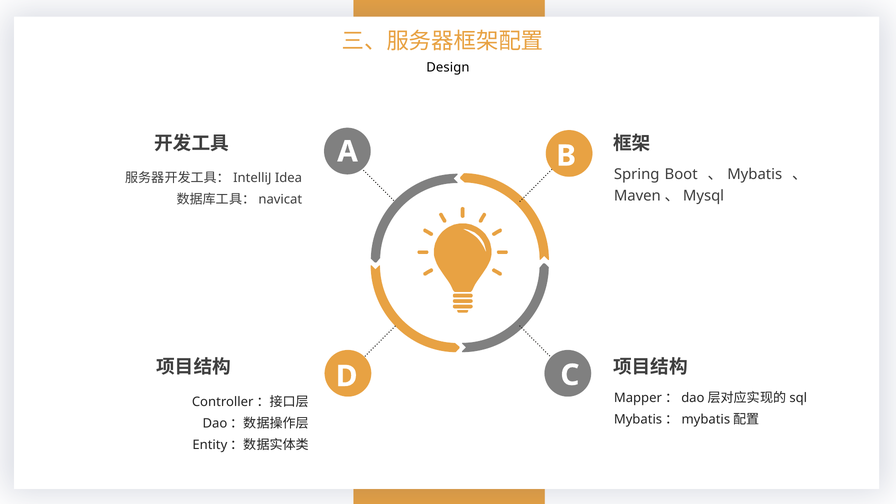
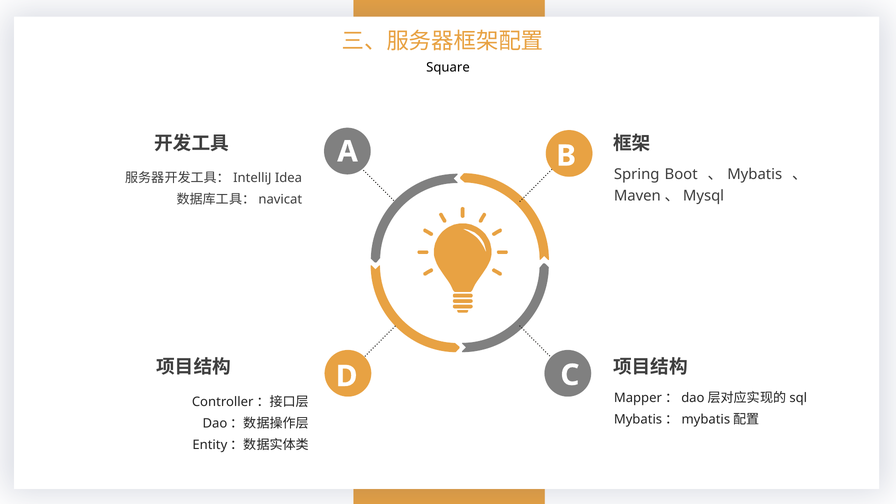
Design: Design -> Square (448, 67)
